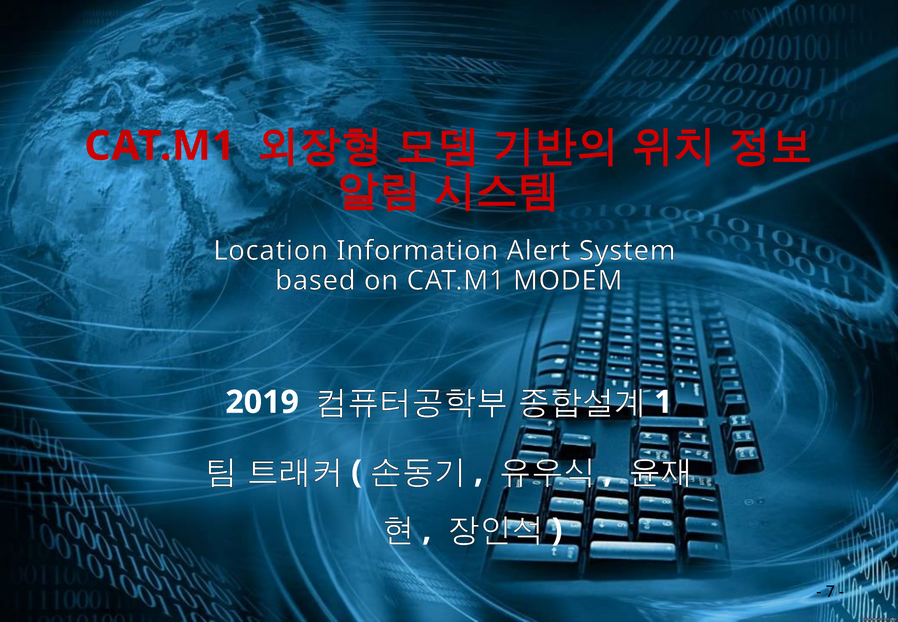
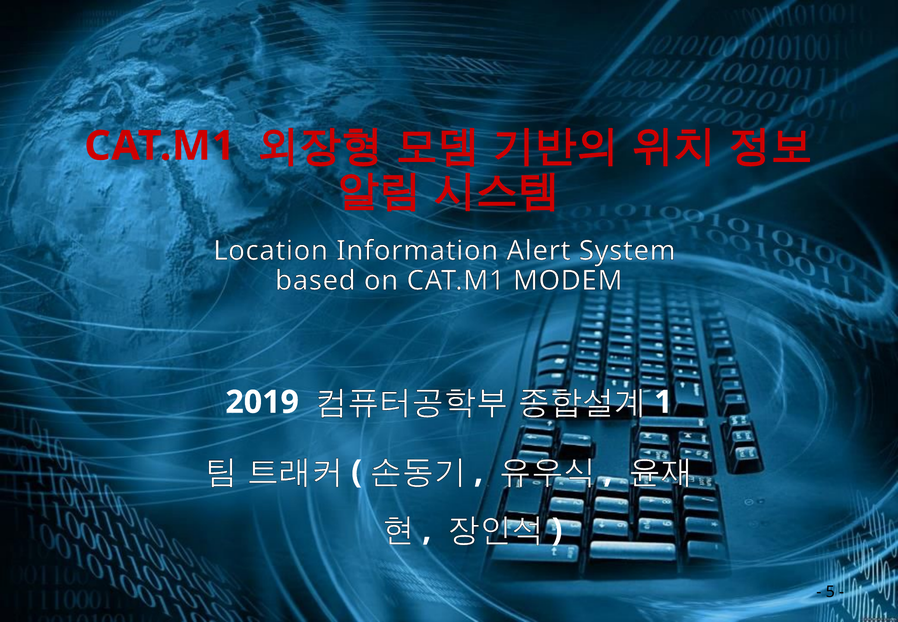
7: 7 -> 5 (830, 592)
